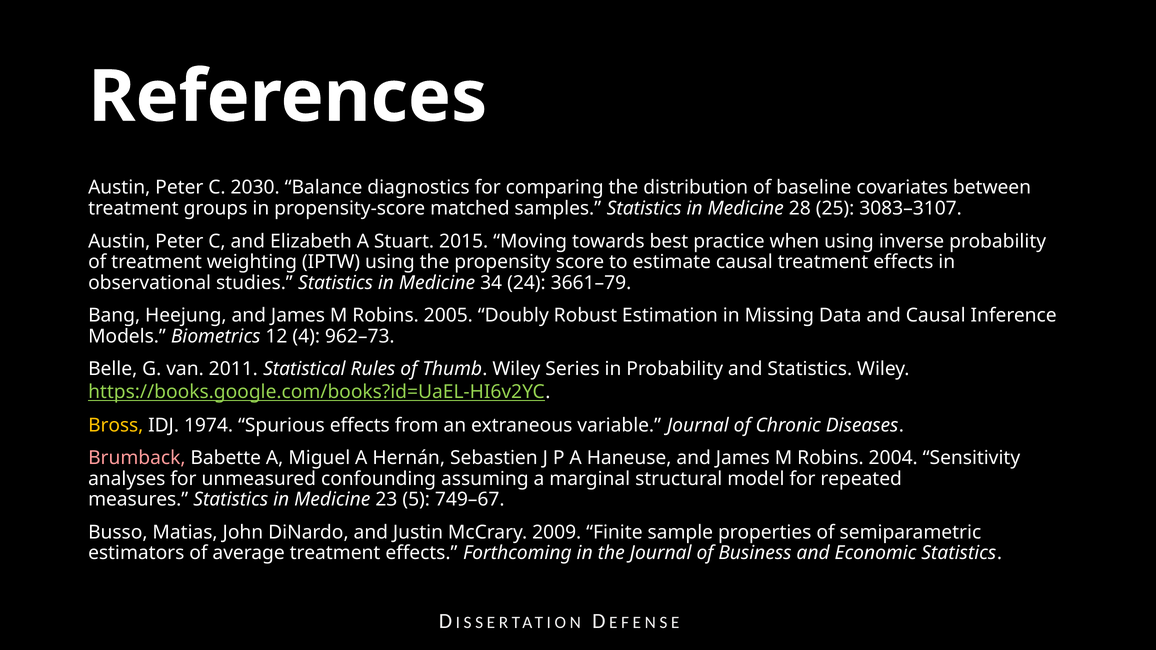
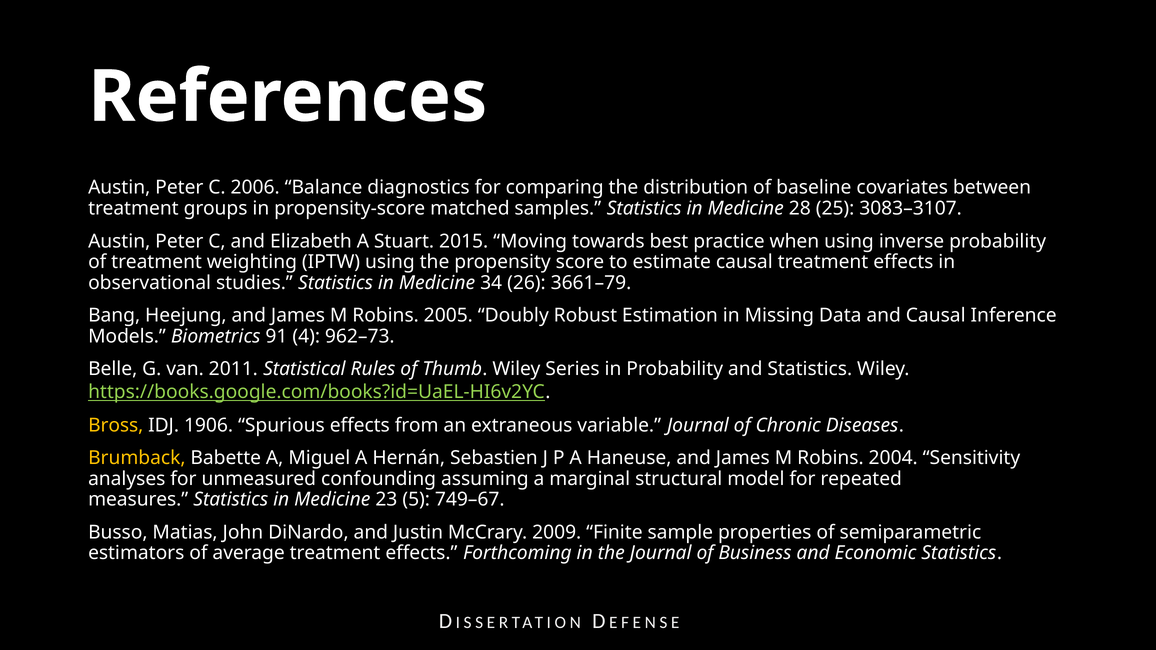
2030: 2030 -> 2006 (255, 188)
24: 24 -> 26 (526, 283)
12: 12 -> 91 (276, 336)
1974: 1974 -> 1906 (209, 425)
Brumback colour: pink -> yellow (137, 458)
